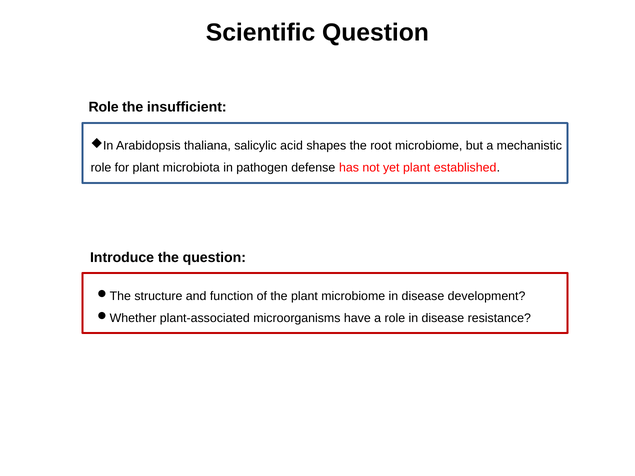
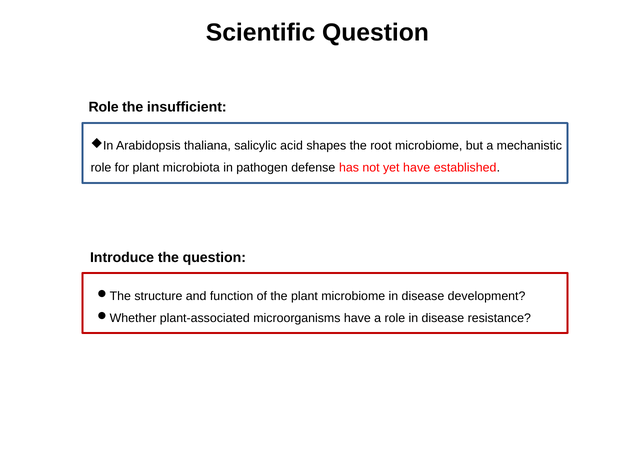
yet plant: plant -> have (417, 168)
